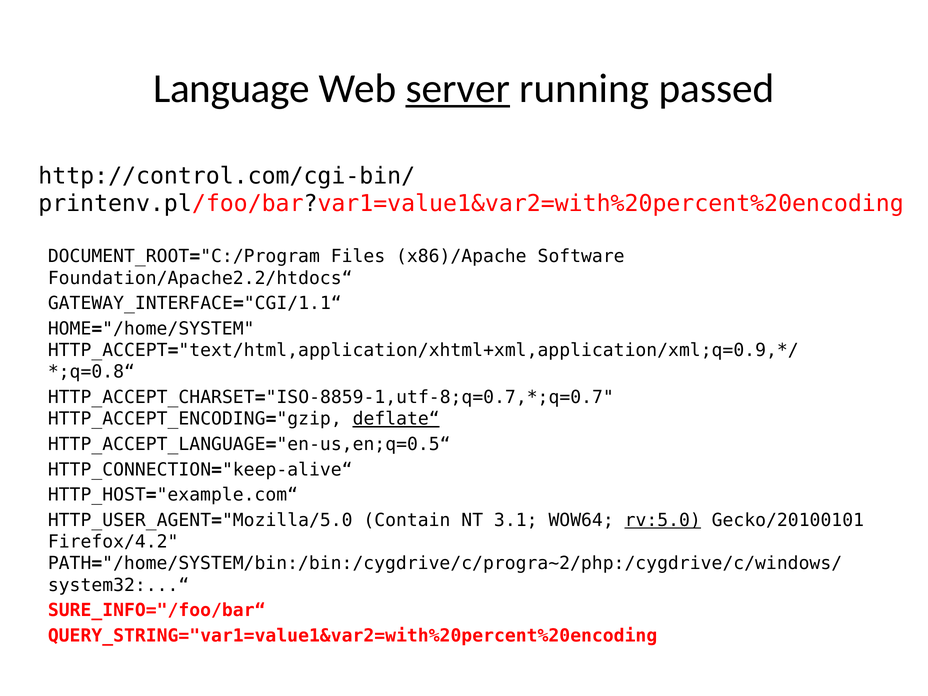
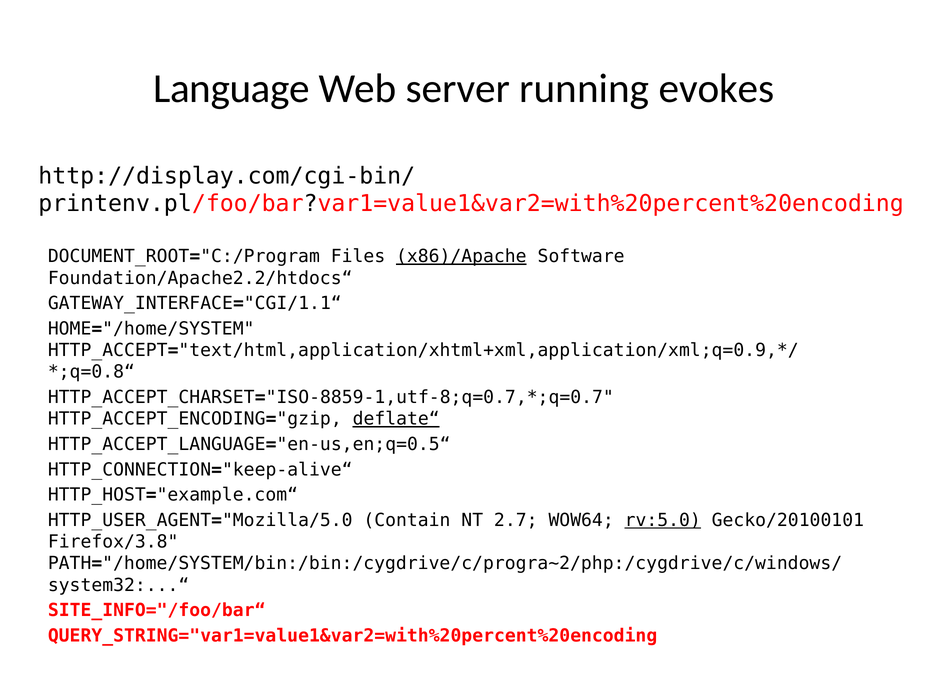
server underline: present -> none (458, 89)
passed: passed -> evokes (717, 89)
http://control.com/cgi-bin/: http://control.com/cgi-bin/ -> http://display.com/cgi-bin/ (227, 176)
x86)/Apache underline: none -> present (461, 256)
3.1: 3.1 -> 2.7 (516, 520)
Firefox/4.2: Firefox/4.2 -> Firefox/3.8 (113, 542)
SURE_INFO="/foo/bar“: SURE_INFO="/foo/bar“ -> SITE_INFO="/foo/bar“ (157, 610)
